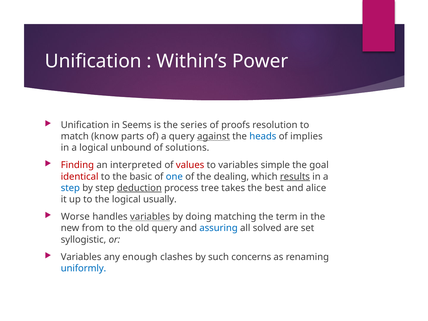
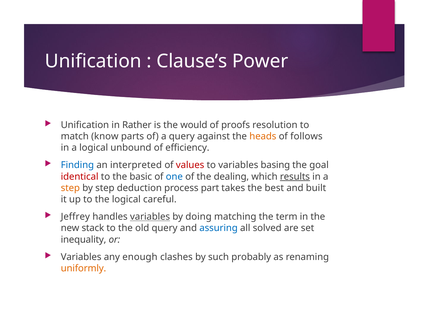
Within’s: Within’s -> Clause’s (192, 61)
Seems: Seems -> Rather (137, 125)
series: series -> would (194, 125)
against underline: present -> none (214, 136)
heads colour: blue -> orange (263, 136)
implies: implies -> follows (306, 136)
solutions: solutions -> efficiency (187, 148)
Finding colour: red -> blue (77, 165)
simple: simple -> basing (275, 165)
step colour: blue -> orange (70, 188)
deduction underline: present -> none (139, 188)
tree: tree -> part (210, 188)
alice: alice -> built (316, 188)
usually: usually -> careful (160, 199)
Worse: Worse -> Jeffrey (75, 217)
from: from -> stack (93, 228)
syllogistic: syllogistic -> inequality (84, 240)
concerns: concerns -> probably (251, 257)
uniformly colour: blue -> orange (84, 268)
